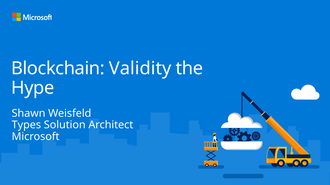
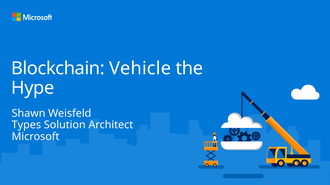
Validity: Validity -> Vehicle (140, 69)
